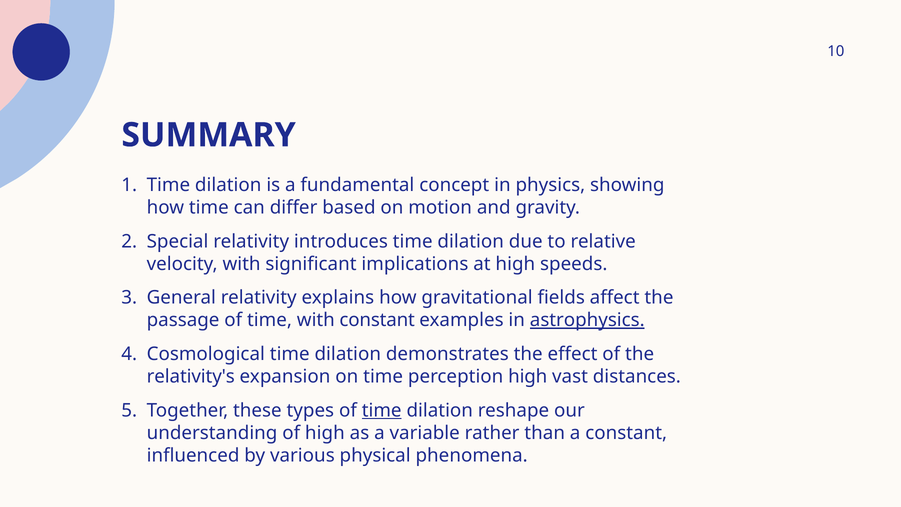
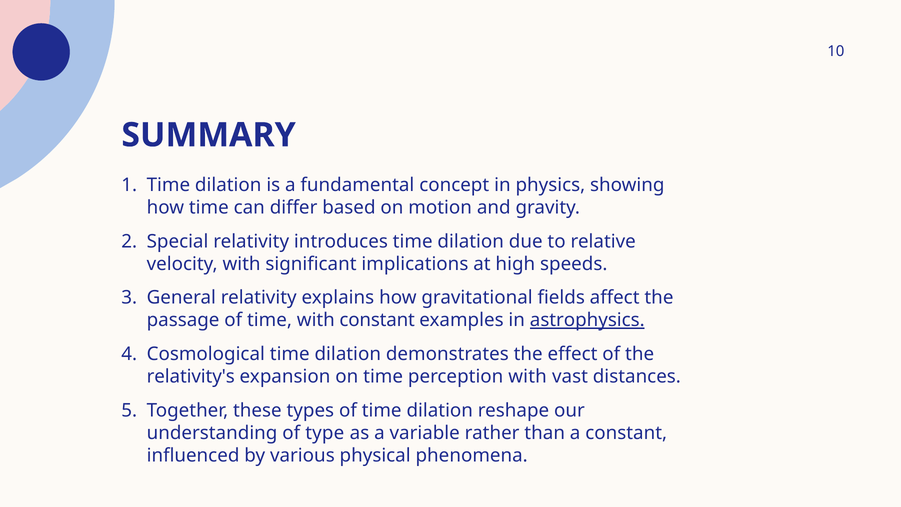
perception high: high -> with (528, 376)
time underline: present -> none (382, 410)
of high: high -> type (325, 433)
